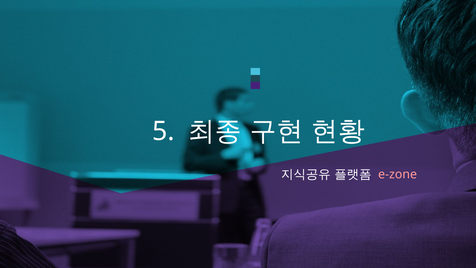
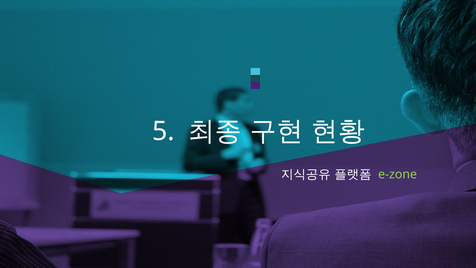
e-zone colour: pink -> light green (398, 174)
